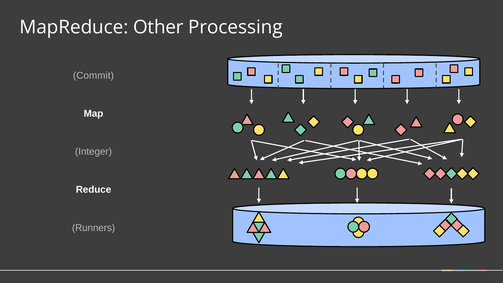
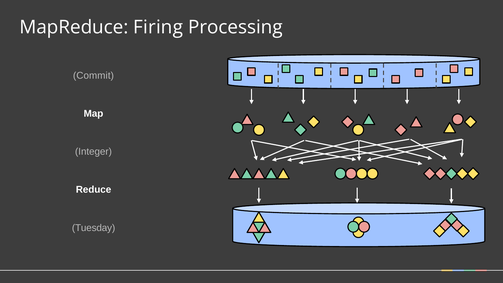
Other: Other -> Firing (158, 27)
Runners: Runners -> Tuesday (94, 228)
